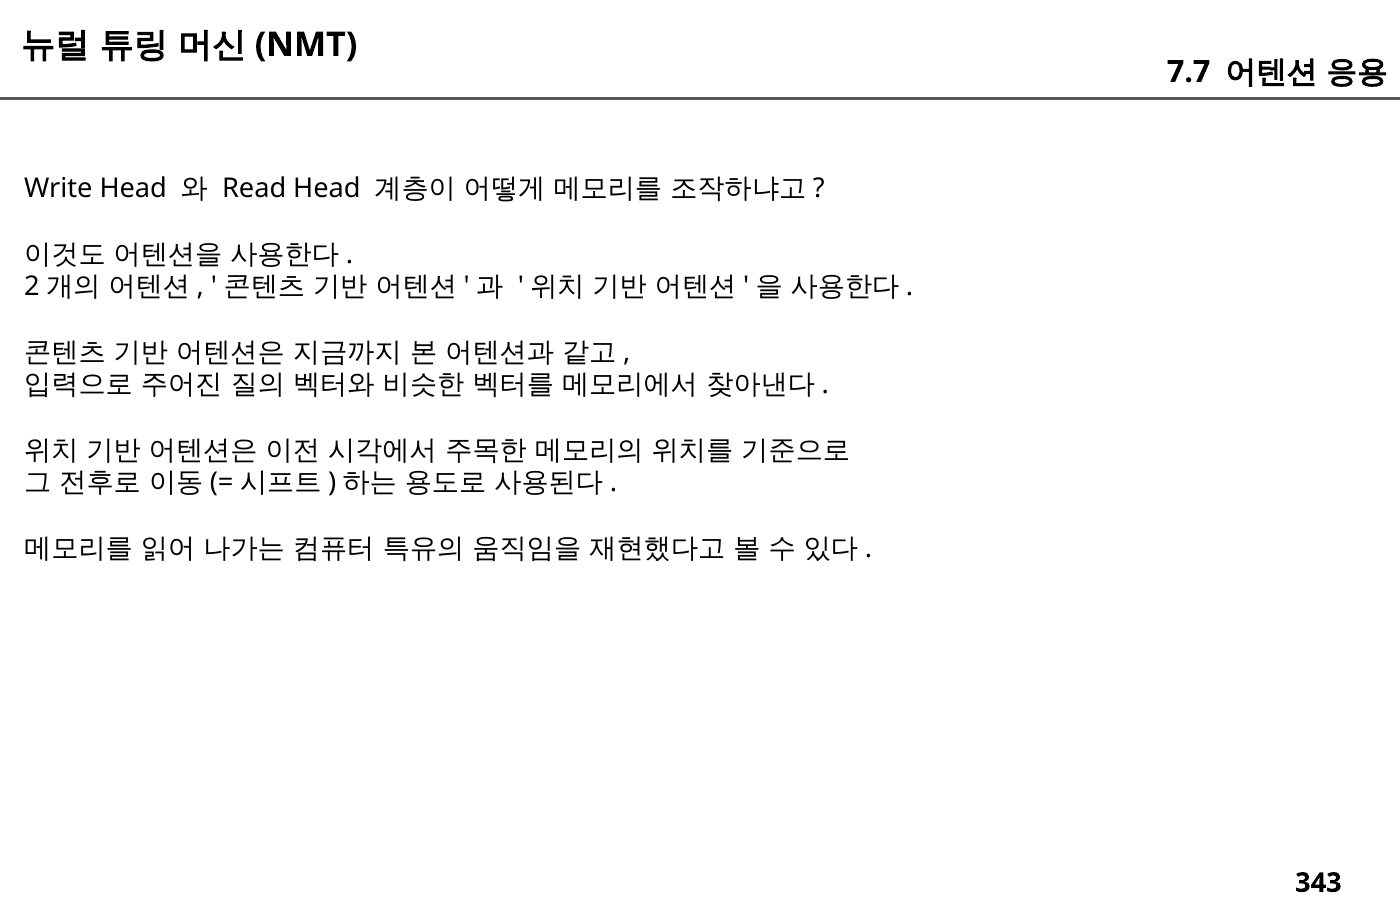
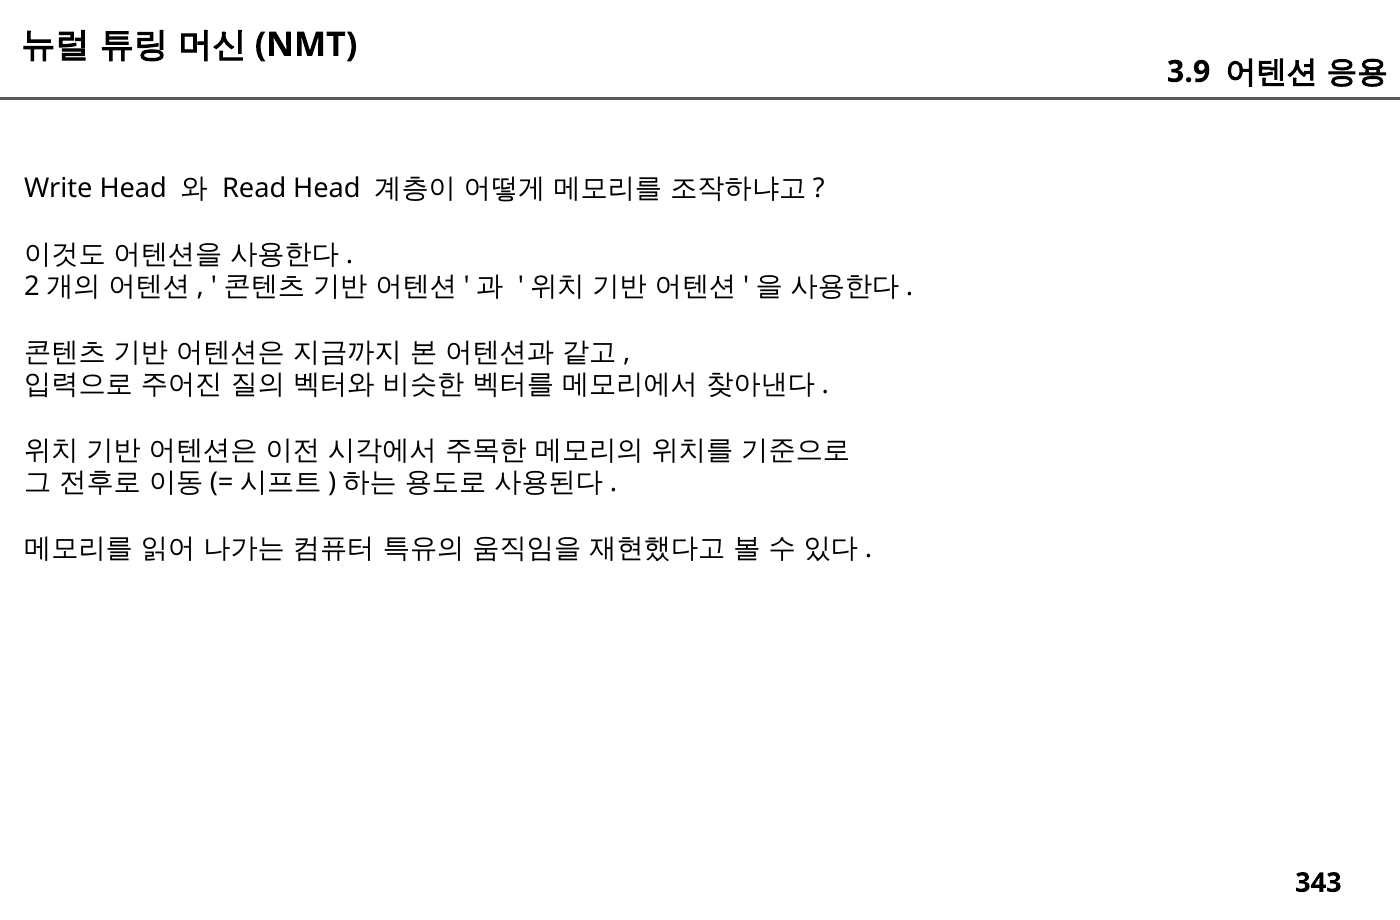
7.7: 7.7 -> 3.9 (1189, 72)
